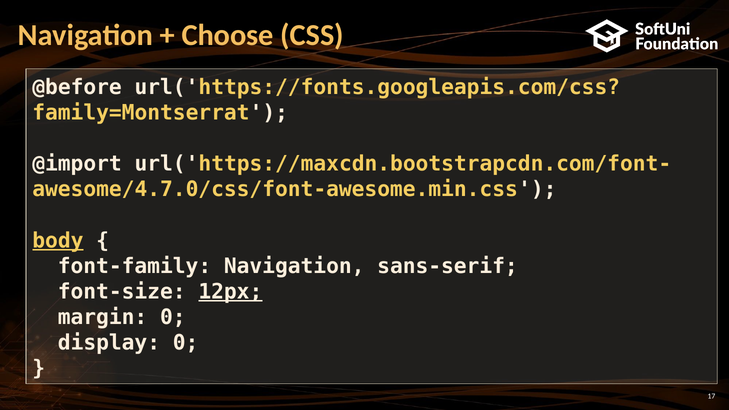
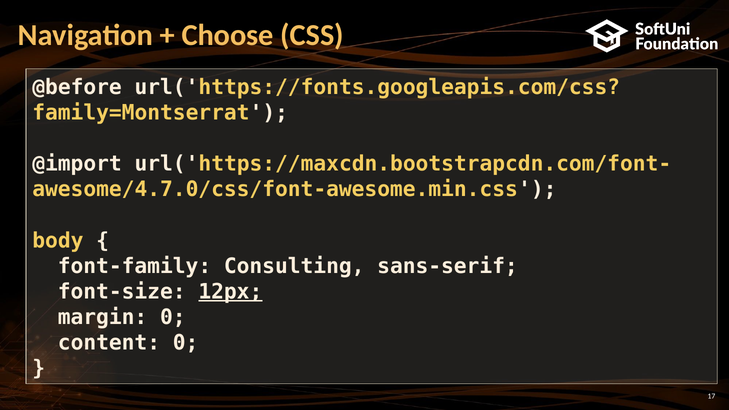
body underline: present -> none (58, 241)
font-family Navigation: Navigation -> Consulting (294, 266)
display: display -> content (109, 343)
